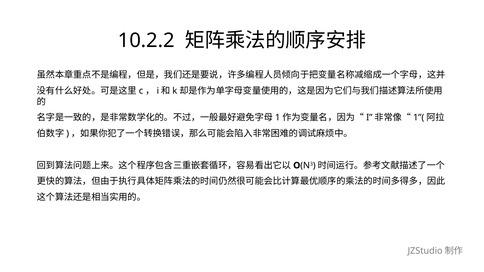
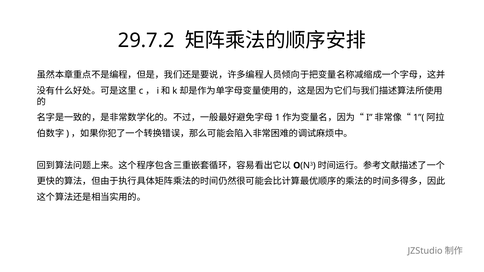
10.2.2: 10.2.2 -> 29.7.2 (146, 41)
